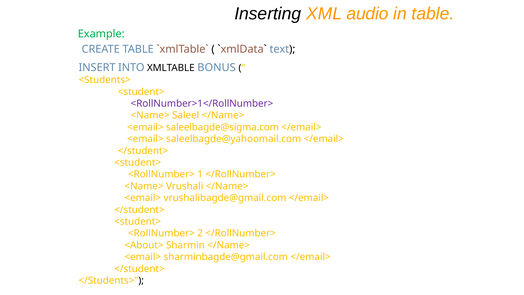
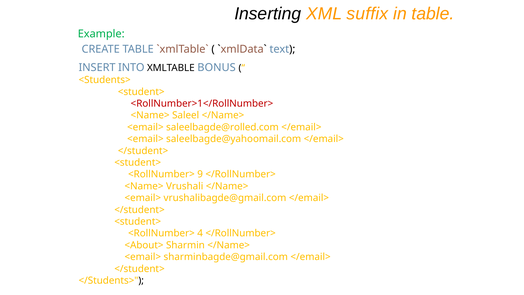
audio: audio -> suffix (367, 14)
<RollNumber>1</RollNumber> colour: purple -> red (202, 104)
saleelbagde@sigma.com: saleelbagde@sigma.com -> saleelbagde@rolled.com (222, 127)
1: 1 -> 9 (200, 174)
2: 2 -> 4 (200, 233)
